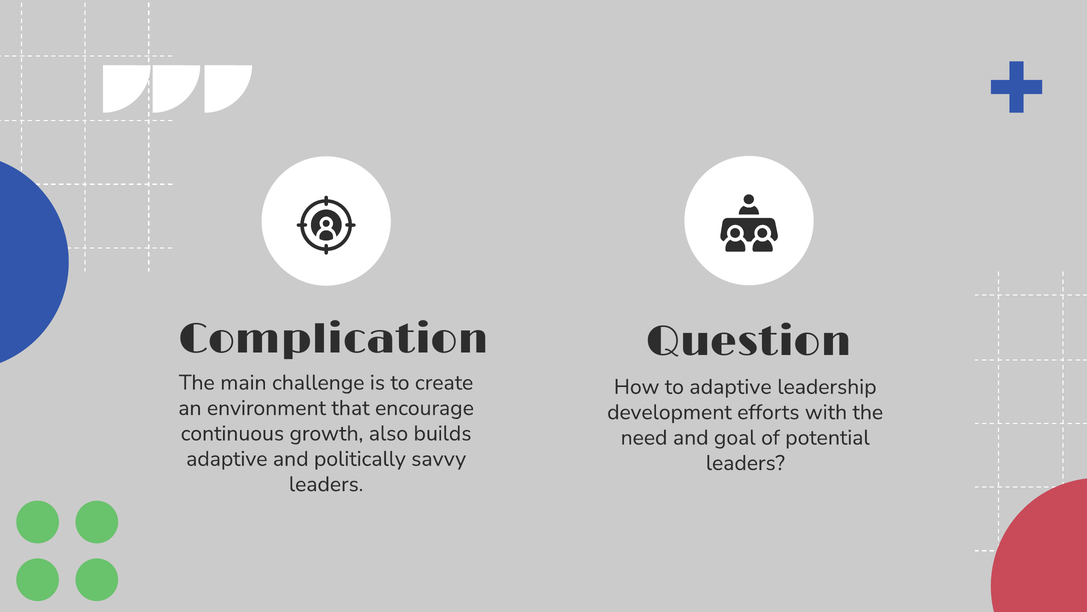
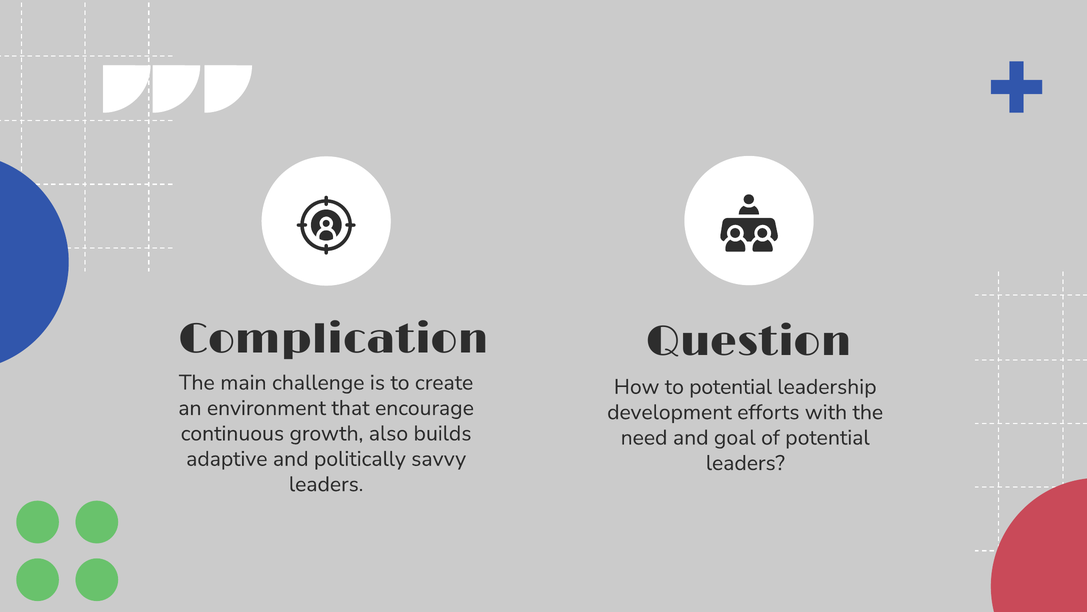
to adaptive: adaptive -> potential (731, 386)
